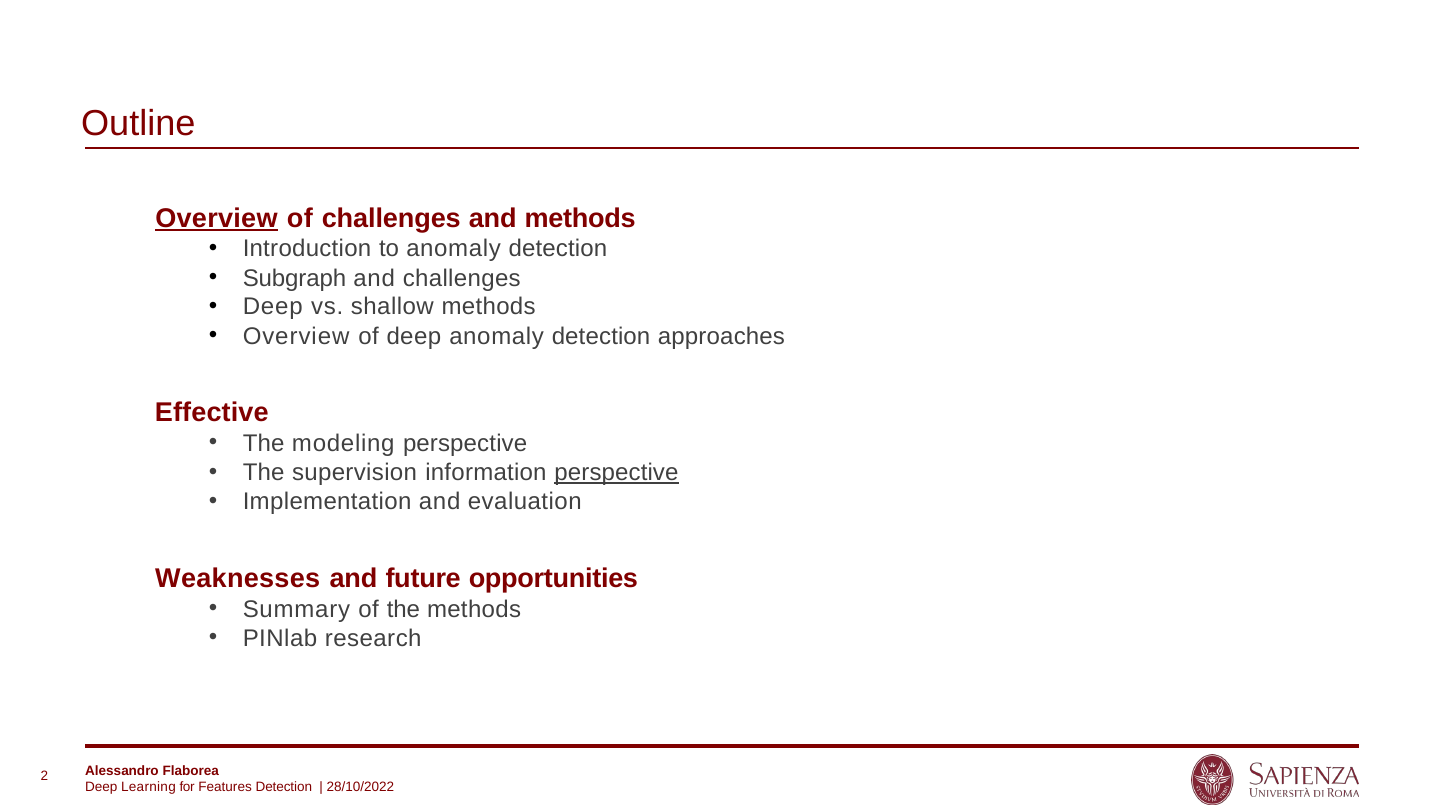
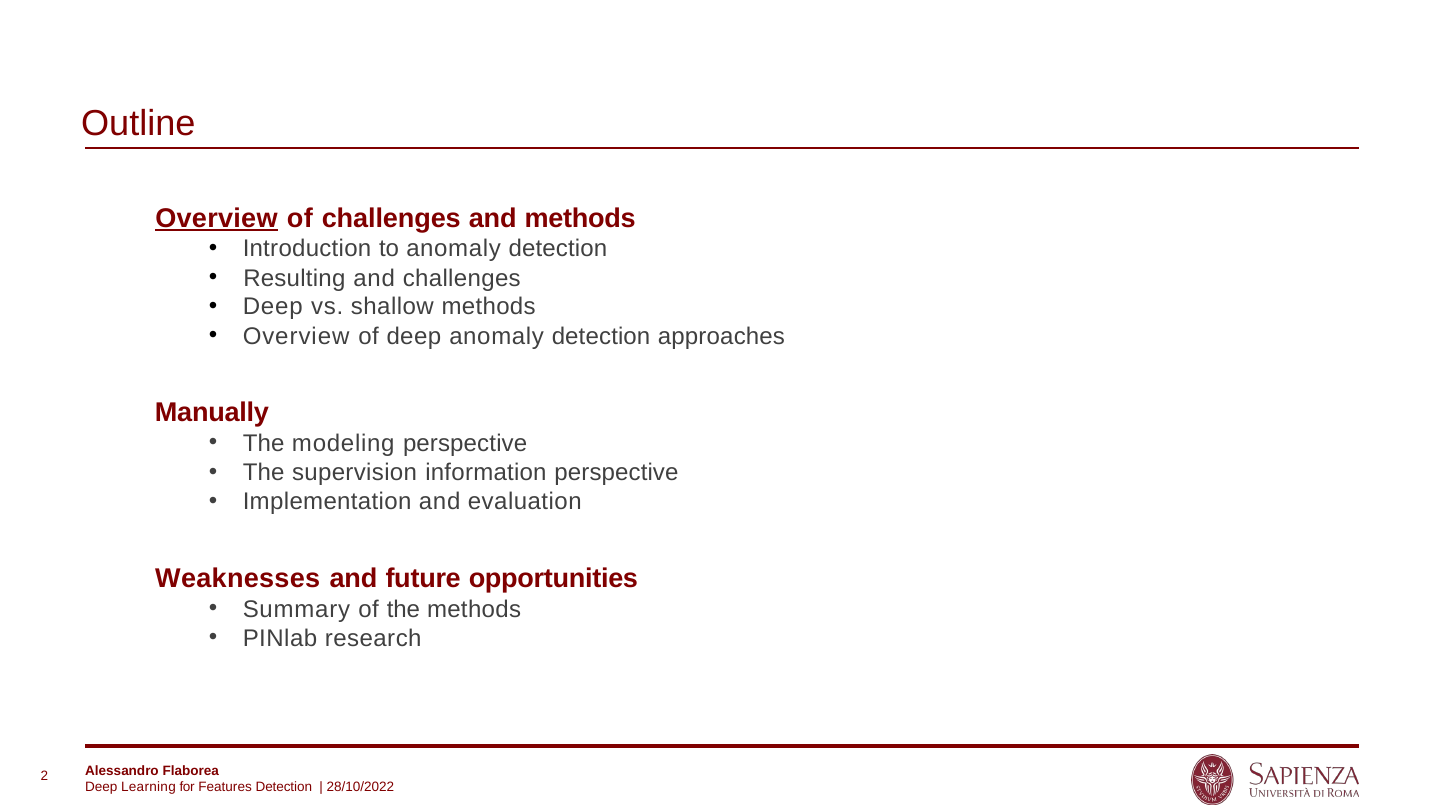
Subgraph: Subgraph -> Resulting (294, 278)
Effective: Effective -> Manually (212, 413)
perspective underline: present -> none (616, 473)
